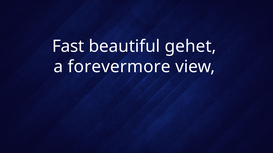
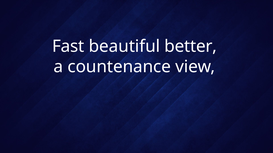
gehet: gehet -> better (191, 46)
forevermore: forevermore -> countenance (119, 67)
